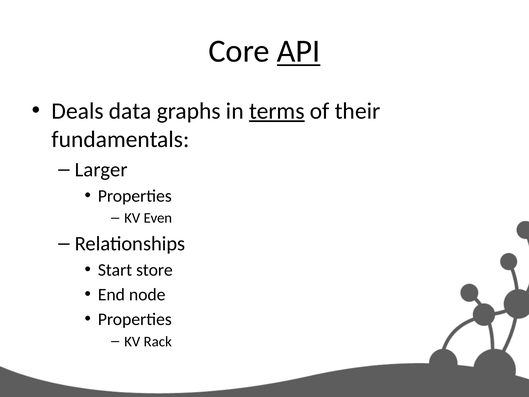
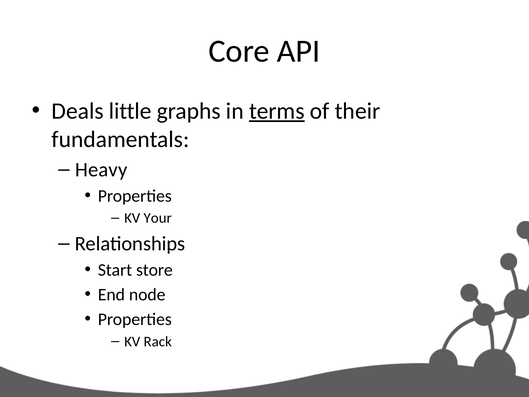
API underline: present -> none (299, 51)
data: data -> little (130, 111)
Larger: Larger -> Heavy (101, 170)
Even: Even -> Your (158, 218)
